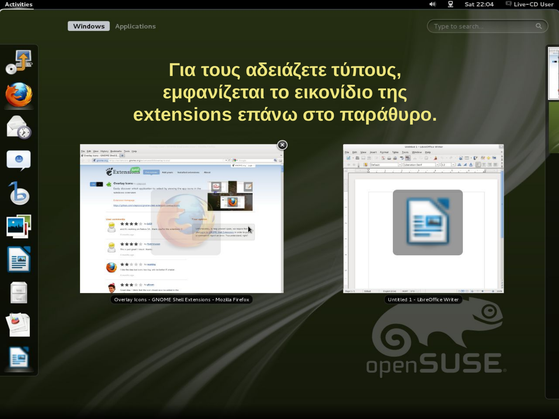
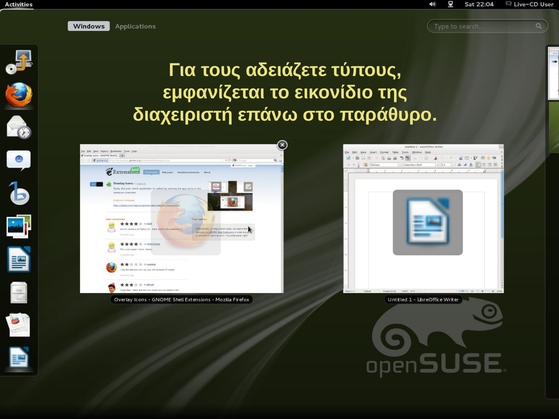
extensions: extensions -> διαχειριστή (183, 115)
